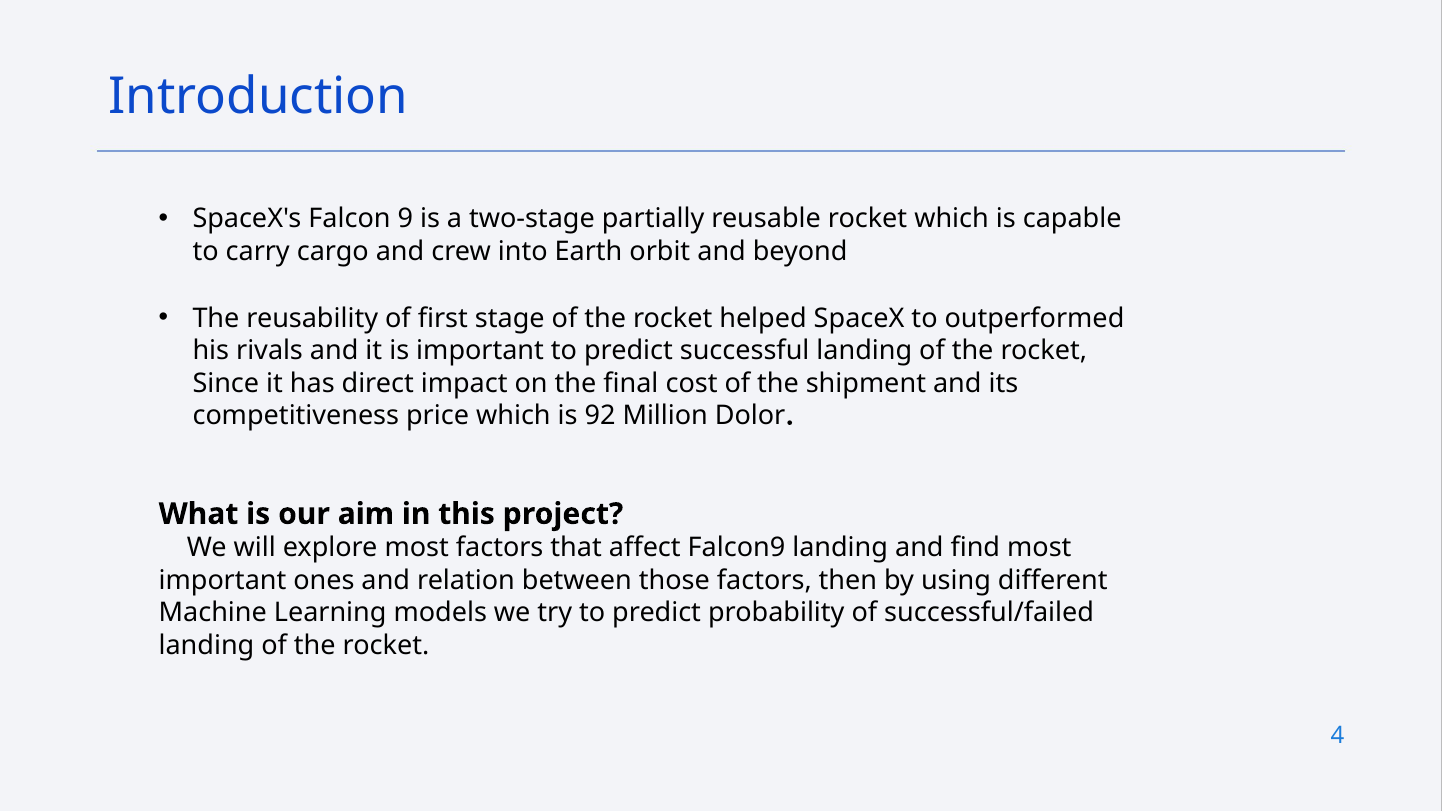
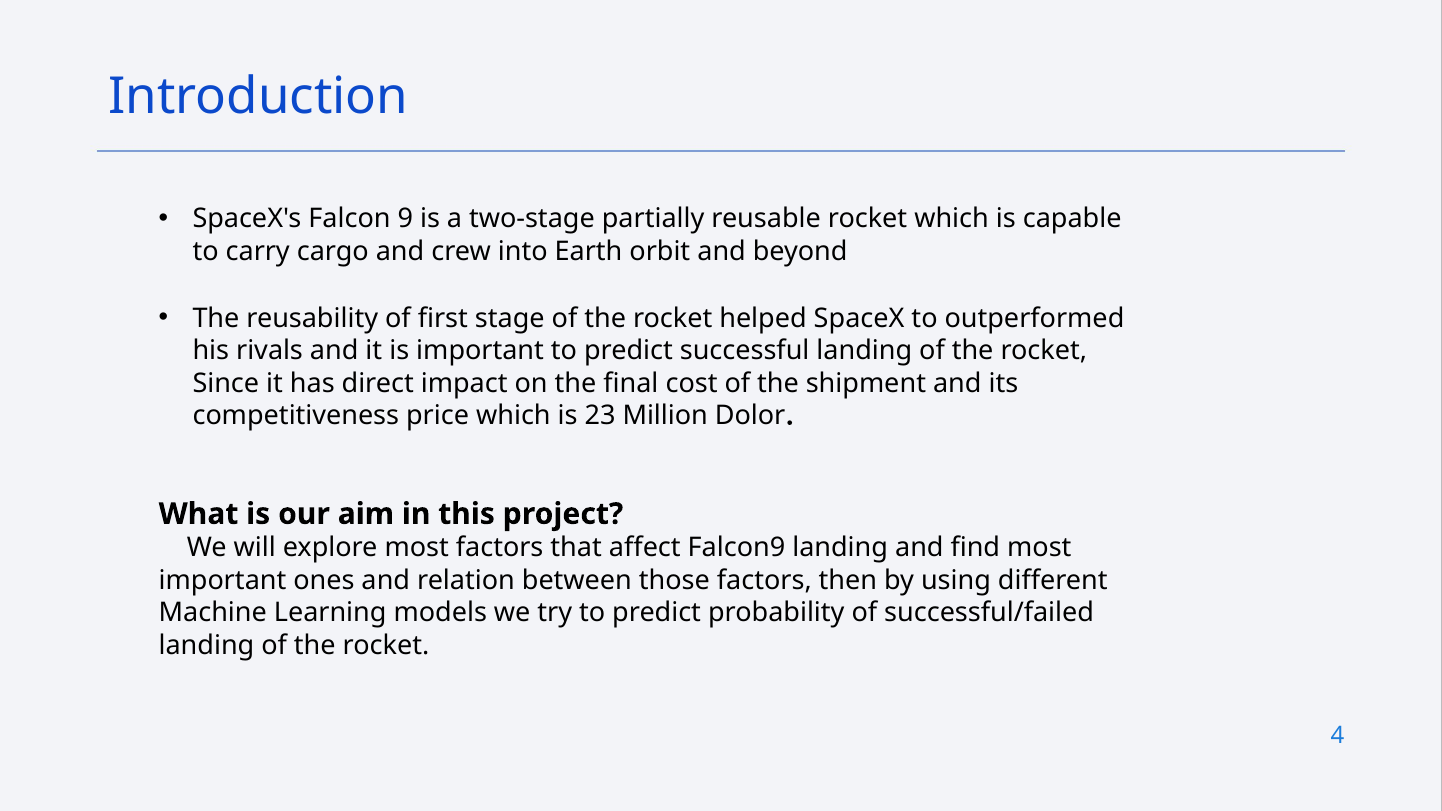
92: 92 -> 23 (600, 416)
